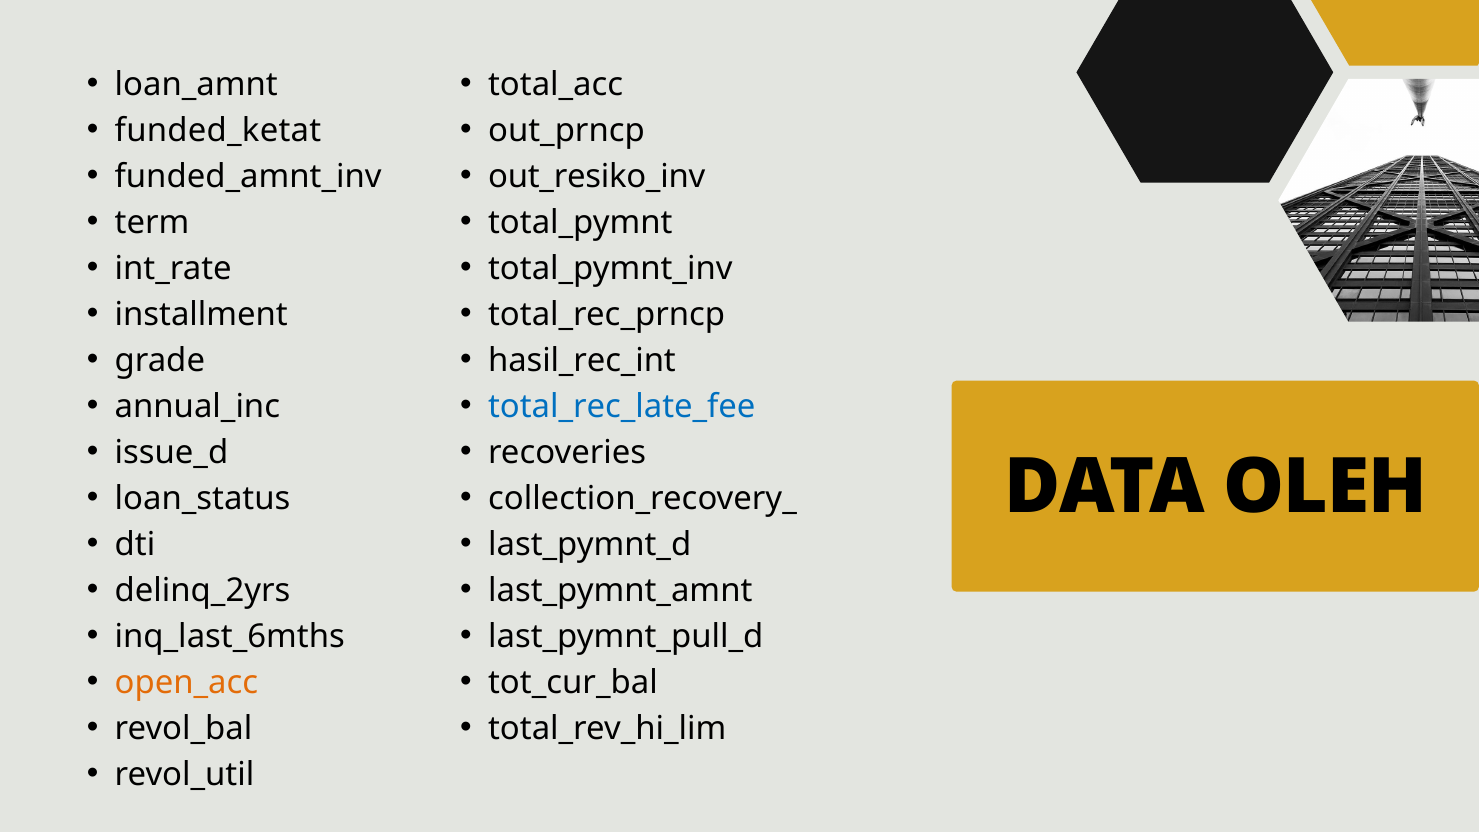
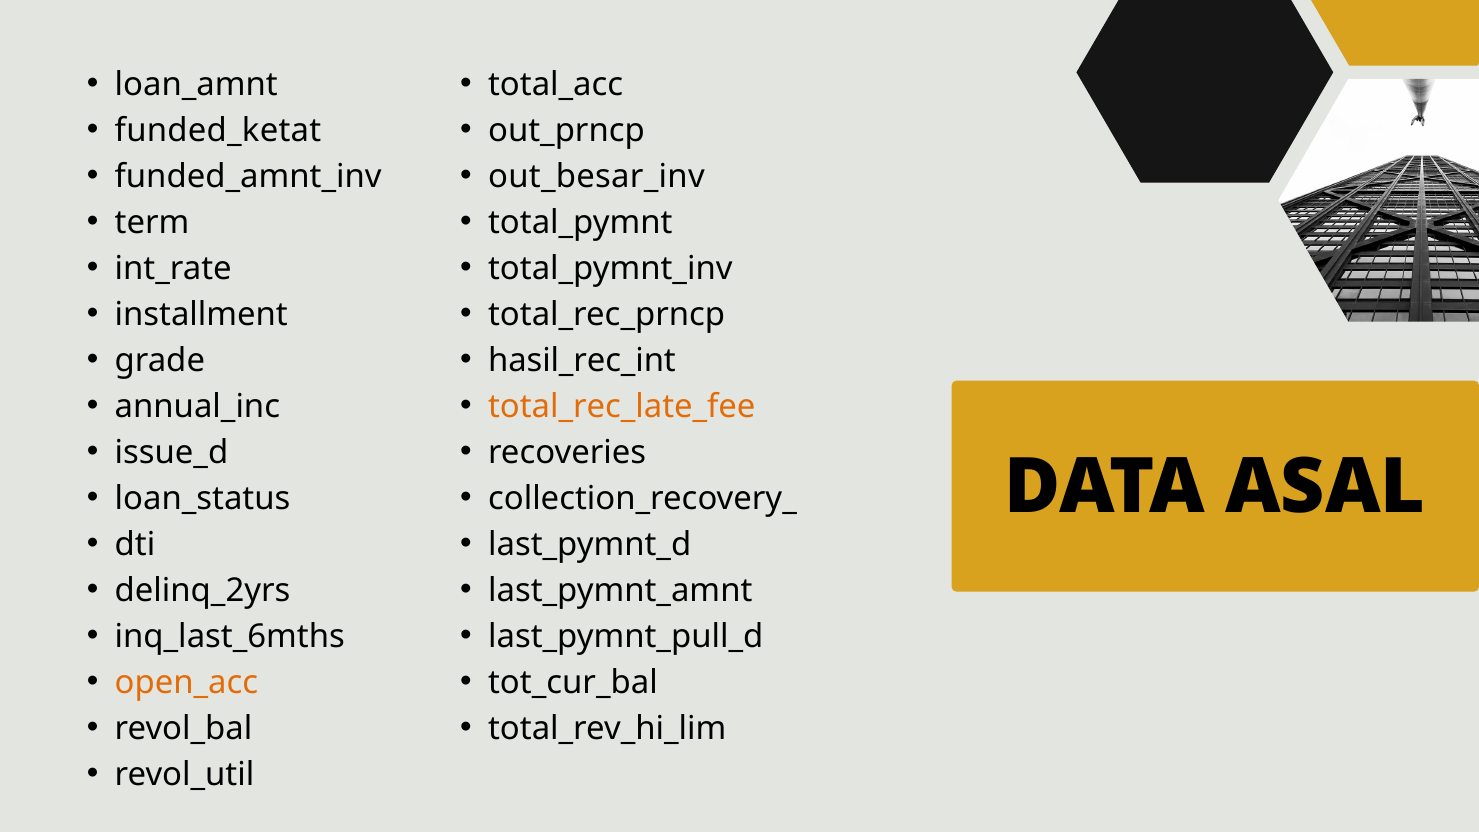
out_resiko_inv: out_resiko_inv -> out_besar_inv (596, 176)
total_rec_late_fee colour: blue -> orange (622, 406)
OLEH: OLEH -> ASAL (1325, 487)
